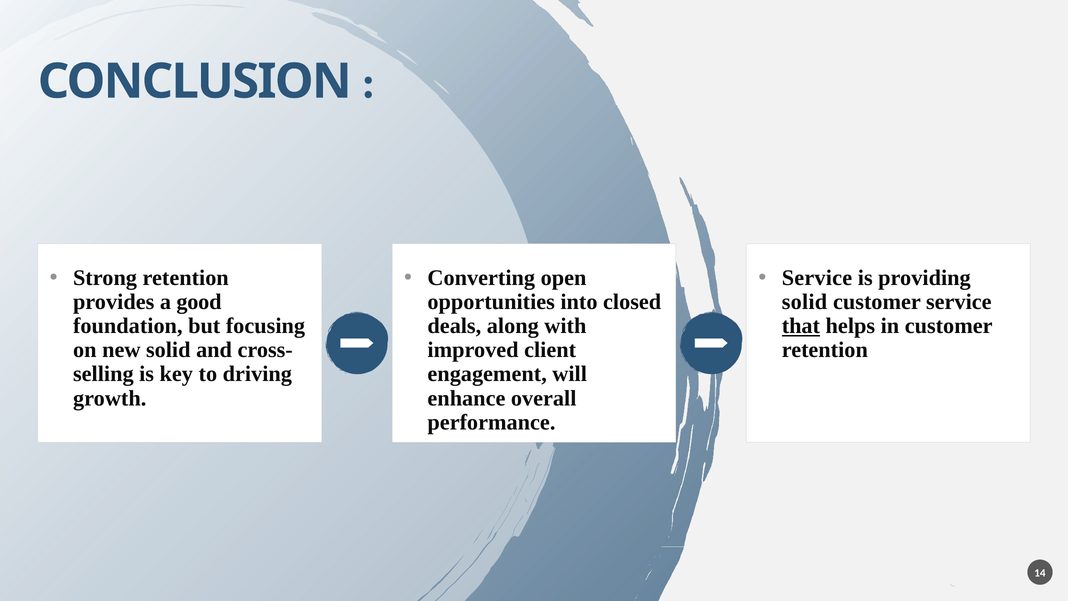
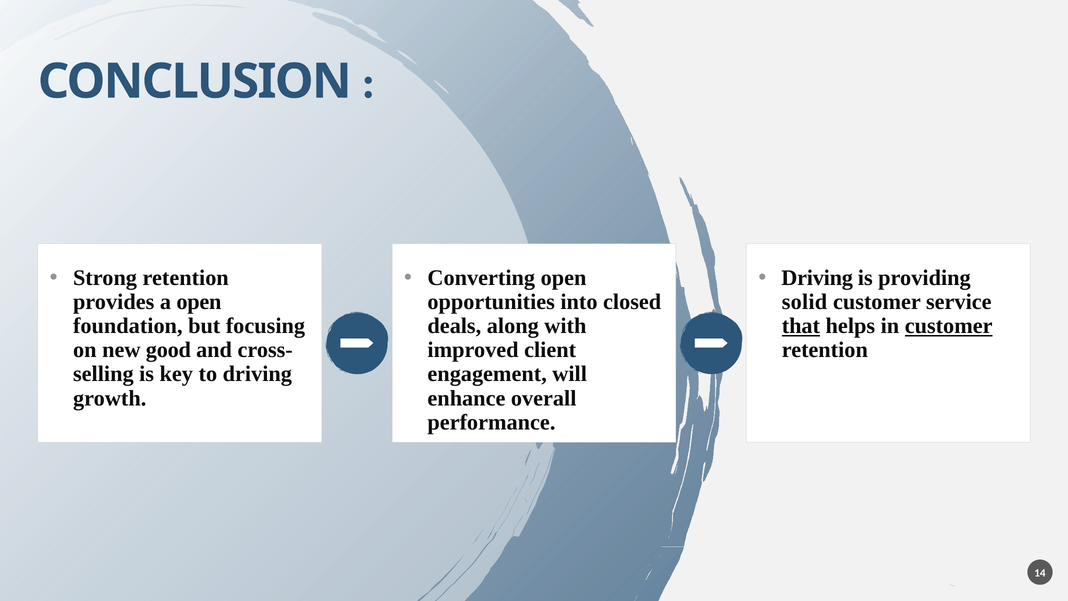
Service: Service -> Driving (817, 278)
a good: good -> open (199, 302)
customer underline: none -> present (949, 326)
new solid: solid -> good (168, 350)
